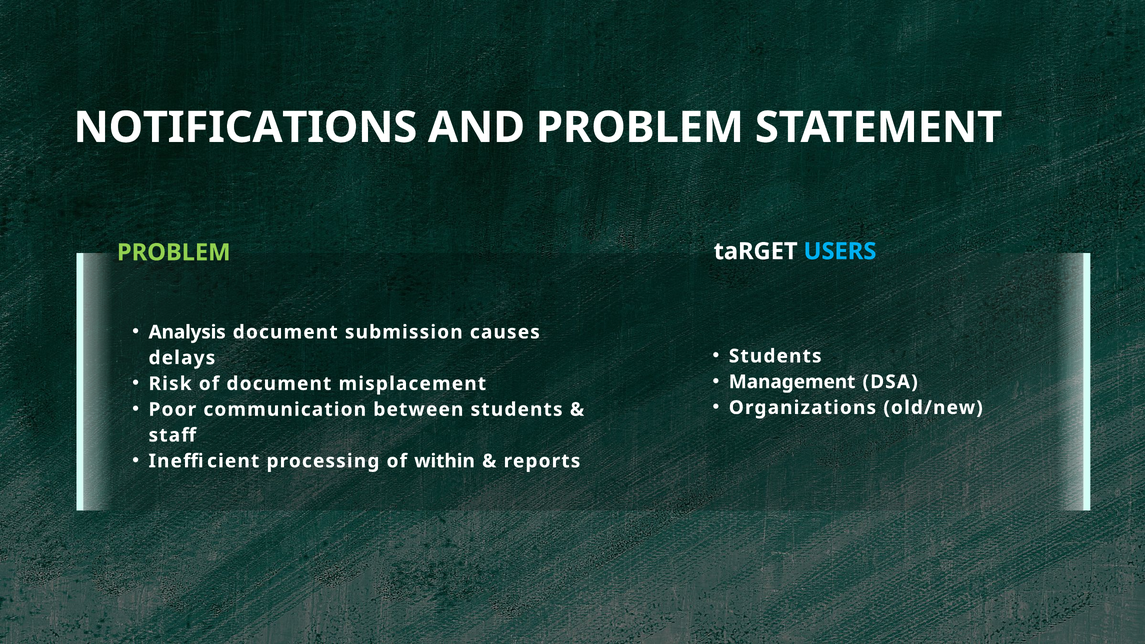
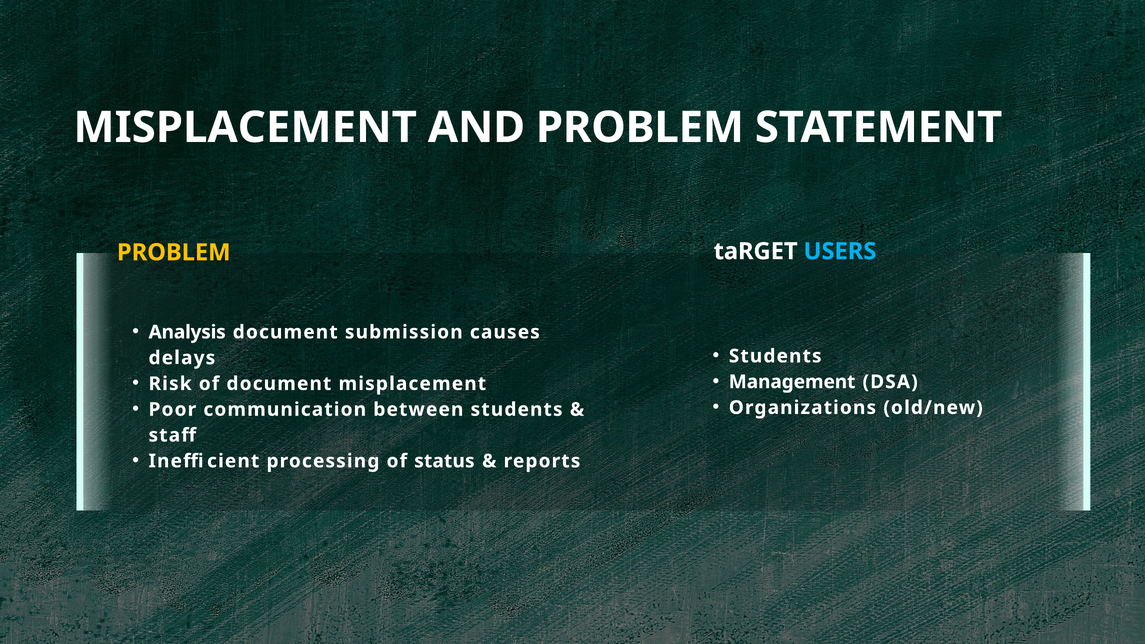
NOTIFICATIONS: NOTIFICATIONS -> MISPLACEMENT (245, 128)
PROBLEM colour: light green -> yellow (174, 252)
within: within -> status (444, 461)
